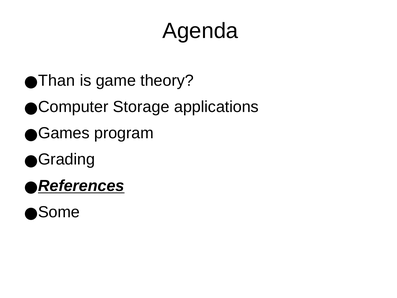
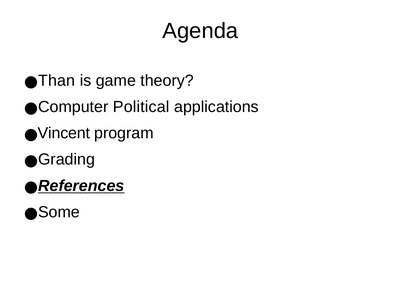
Storage: Storage -> Political (141, 107)
Games: Games -> Vincent (64, 133)
